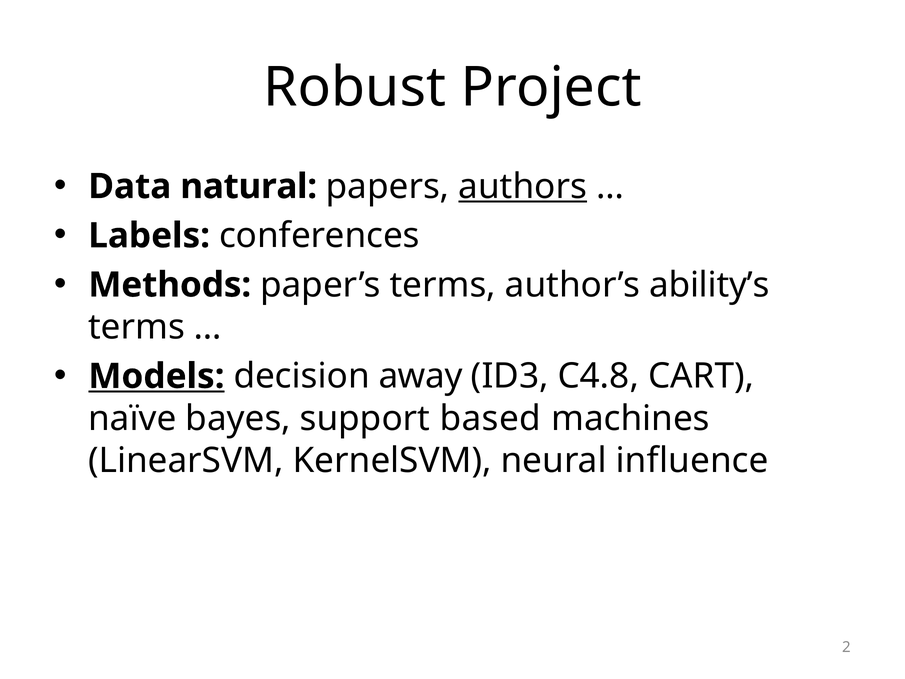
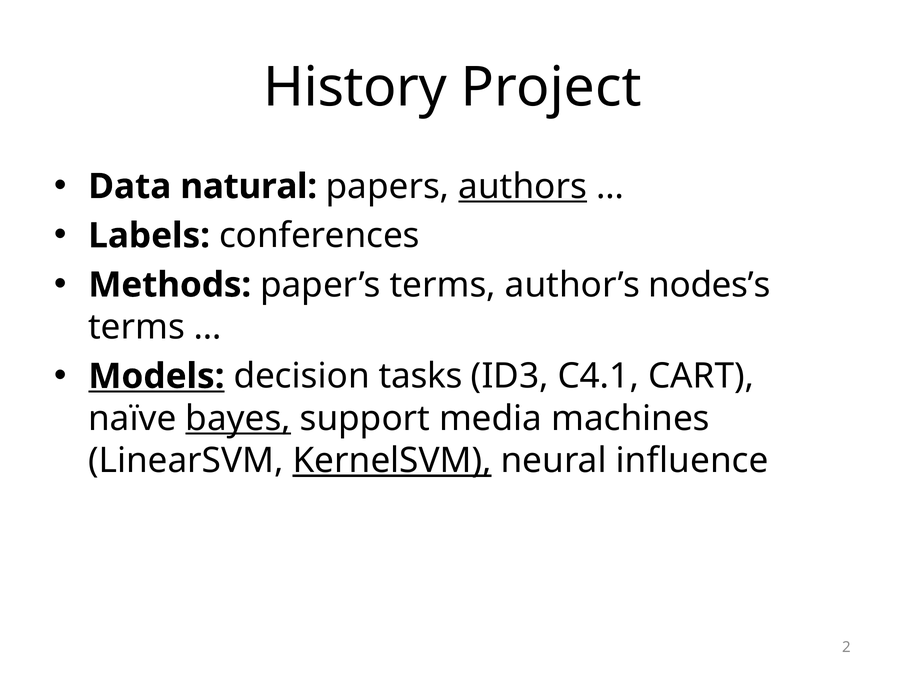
Robust: Robust -> History (355, 88)
ability’s: ability’s -> nodes’s (709, 285)
away: away -> tasks (421, 376)
C4.8: C4.8 -> C4.1 (598, 376)
bayes underline: none -> present (238, 418)
based: based -> media (491, 418)
KernelSVM underline: none -> present (392, 460)
